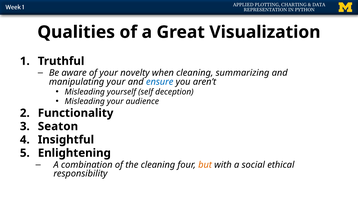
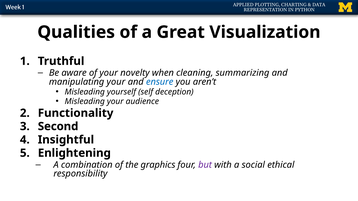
Seaton: Seaton -> Second (58, 127)
the cleaning: cleaning -> graphics (158, 165)
but colour: orange -> purple (205, 165)
